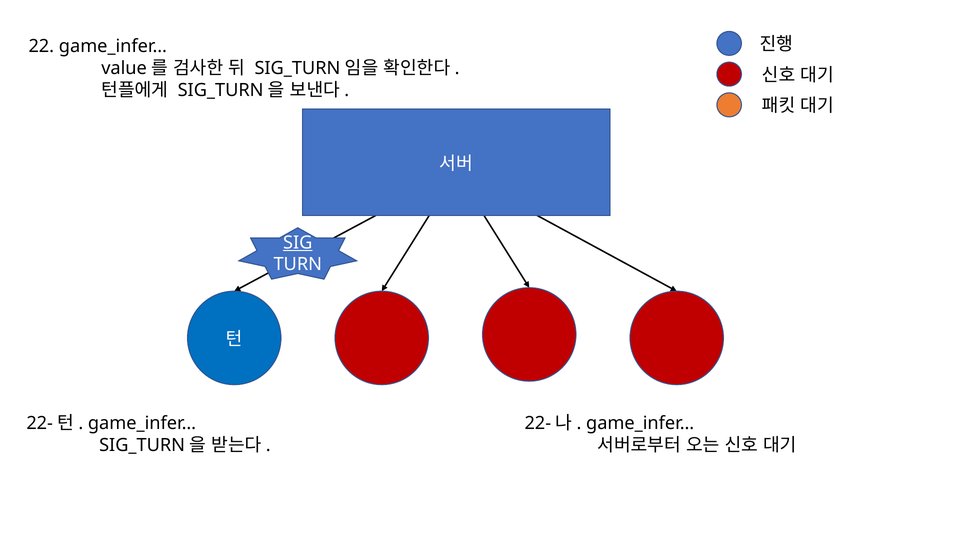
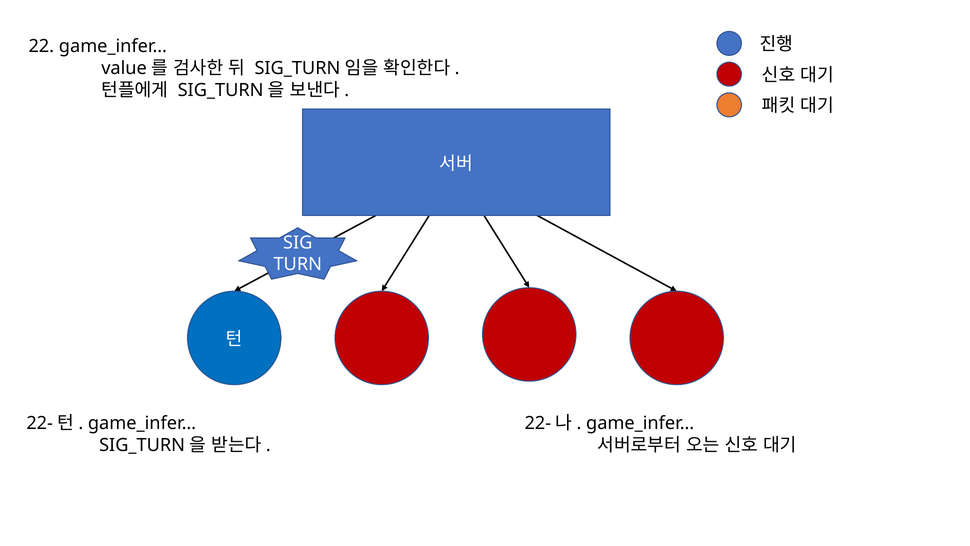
SIG underline: present -> none (298, 242)
